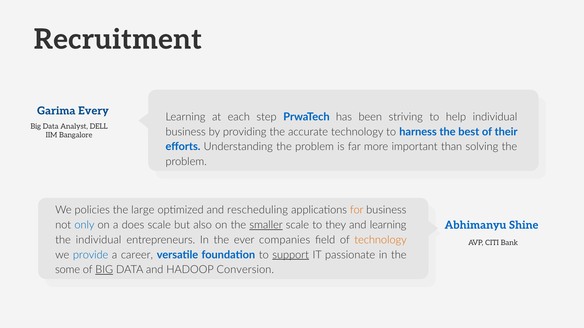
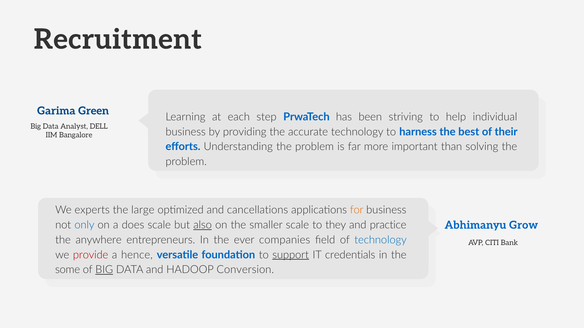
Every: Every -> Green (94, 111)
policies: policies -> experts (92, 210)
rescheduling: rescheduling -> cancellations (258, 210)
also underline: none -> present (203, 225)
smaller underline: present -> none (266, 225)
and learning: learning -> practice (388, 225)
Shine: Shine -> Grow (524, 225)
the individual: individual -> anywhere (99, 240)
technology colour: orange -> blue (381, 240)
provide colour: blue -> red (91, 255)
career: career -> hence (137, 255)
passionate: passionate -> credentials (350, 255)
